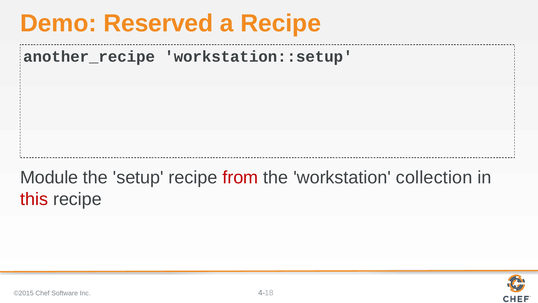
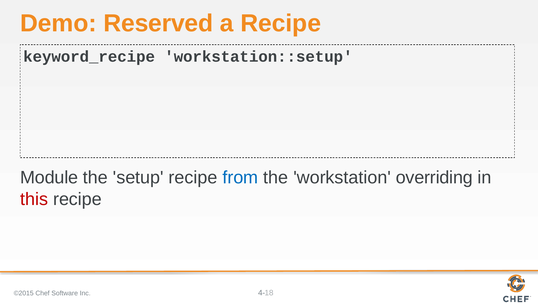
another_recipe: another_recipe -> keyword_recipe (89, 57)
from colour: red -> blue (240, 177)
collection: collection -> overriding (434, 177)
